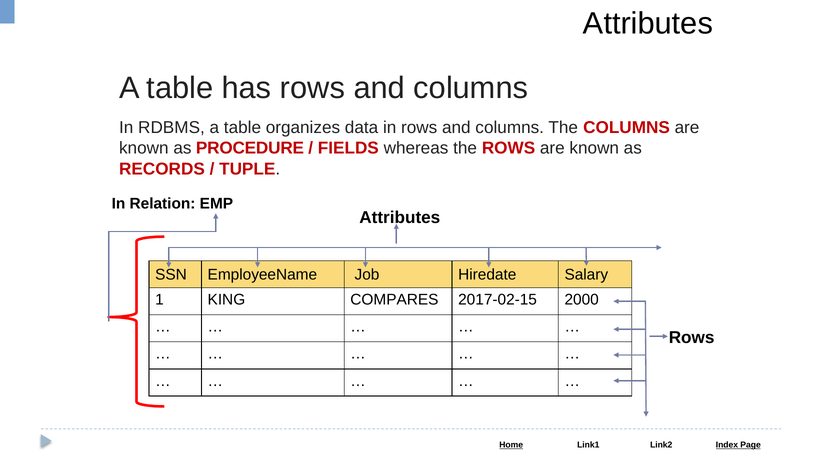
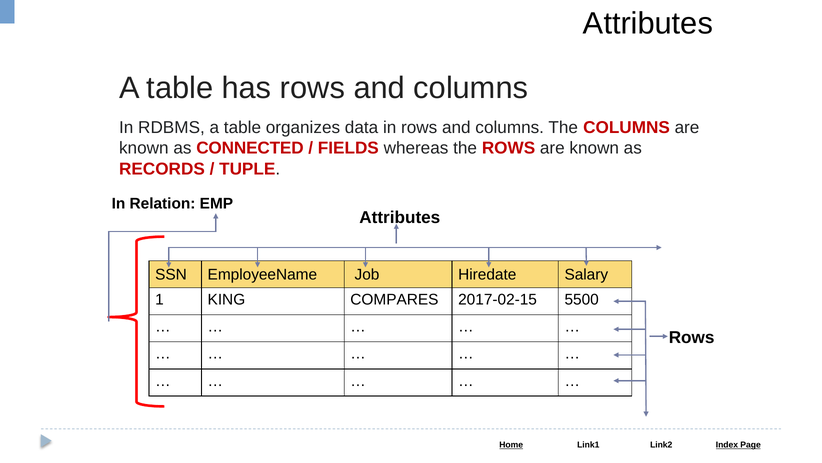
PROCEDURE: PROCEDURE -> CONNECTED (250, 148)
2000: 2000 -> 5500 (582, 299)
